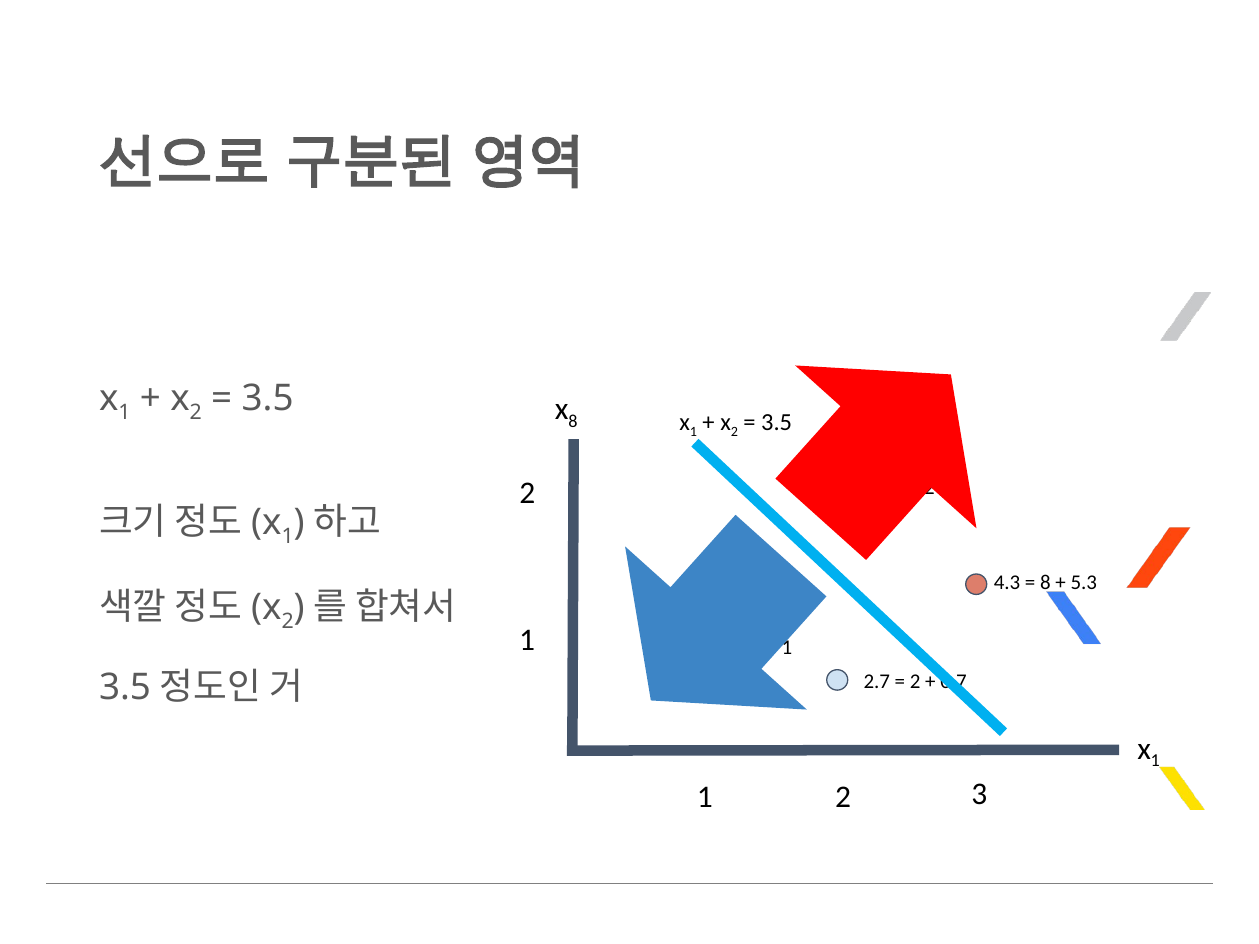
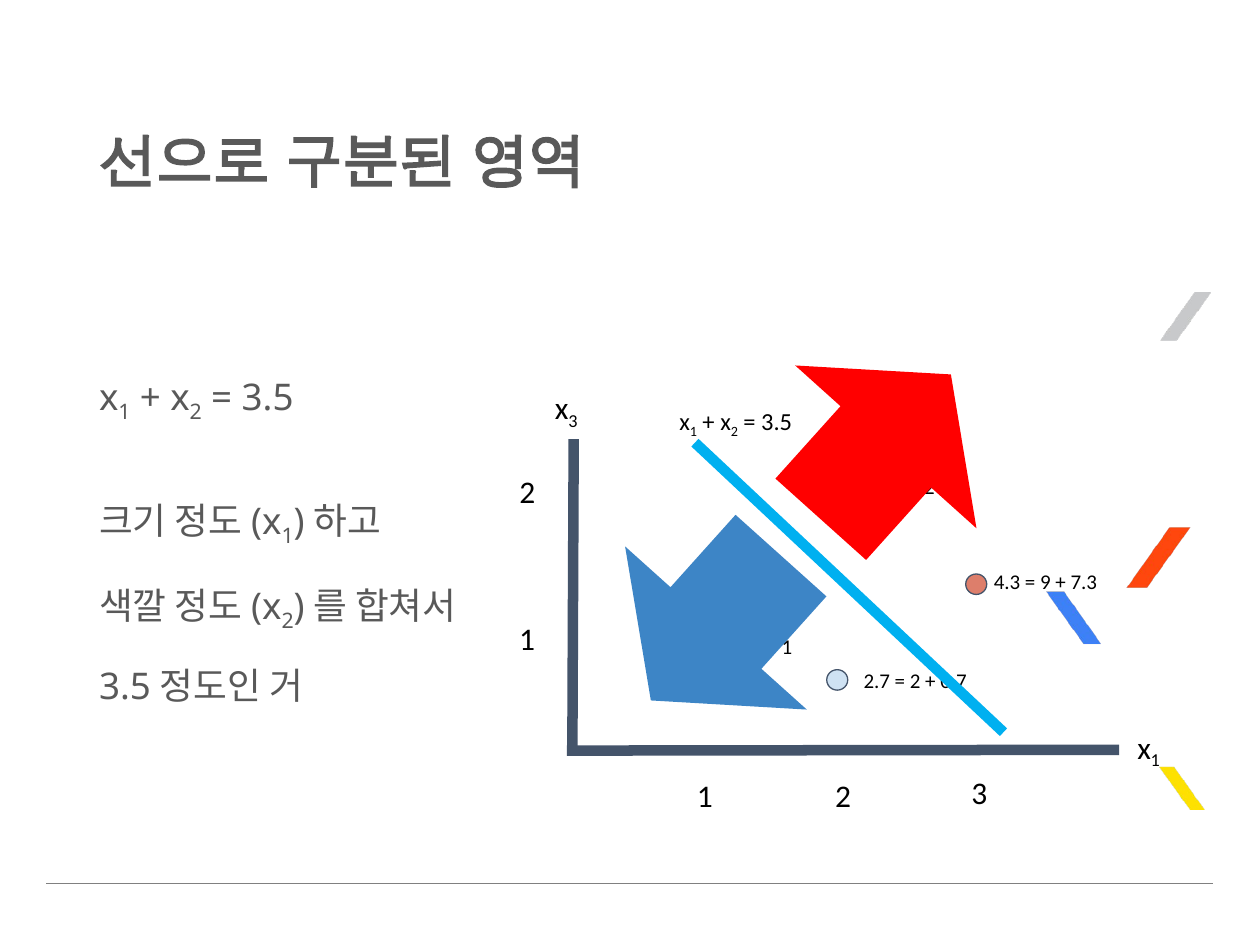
8: 8 -> 3 (573, 422)
8: 8 -> 9 (1045, 583)
5.3: 5.3 -> 7.3 (1084, 583)
